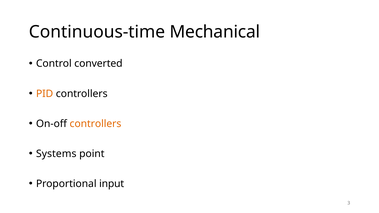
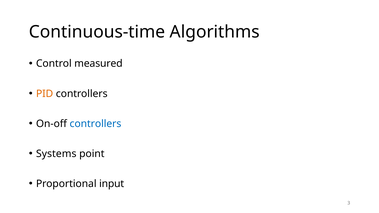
Mechanical: Mechanical -> Algorithms (215, 32)
converted: converted -> measured (98, 64)
controllers colour: orange -> blue (95, 124)
